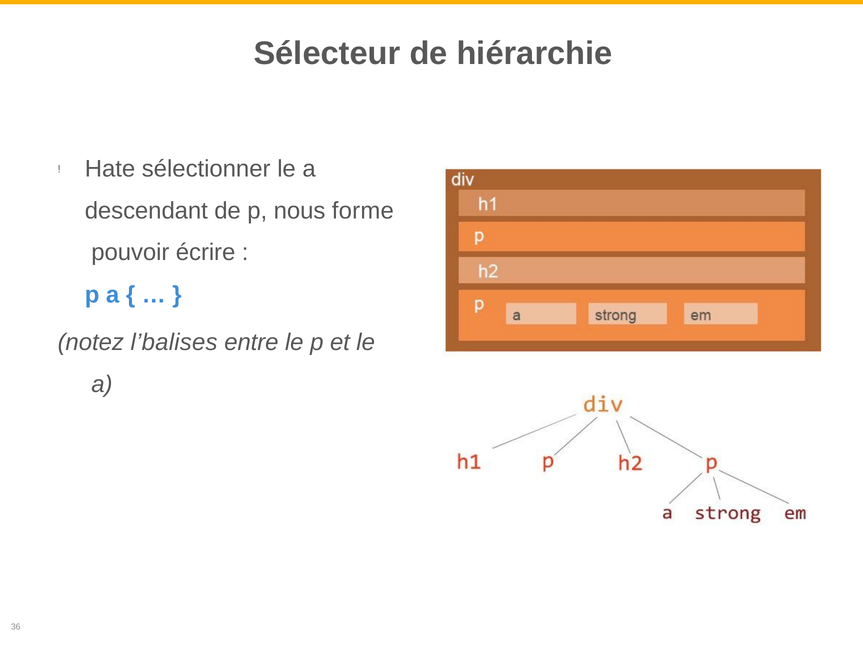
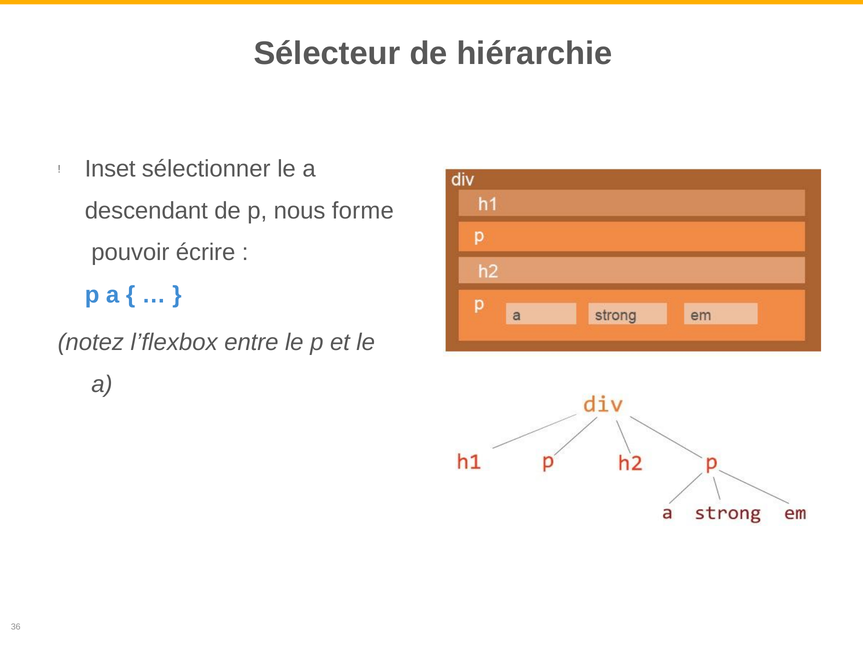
Hate: Hate -> Inset (110, 169)
l’balises: l’balises -> l’flexbox (174, 342)
